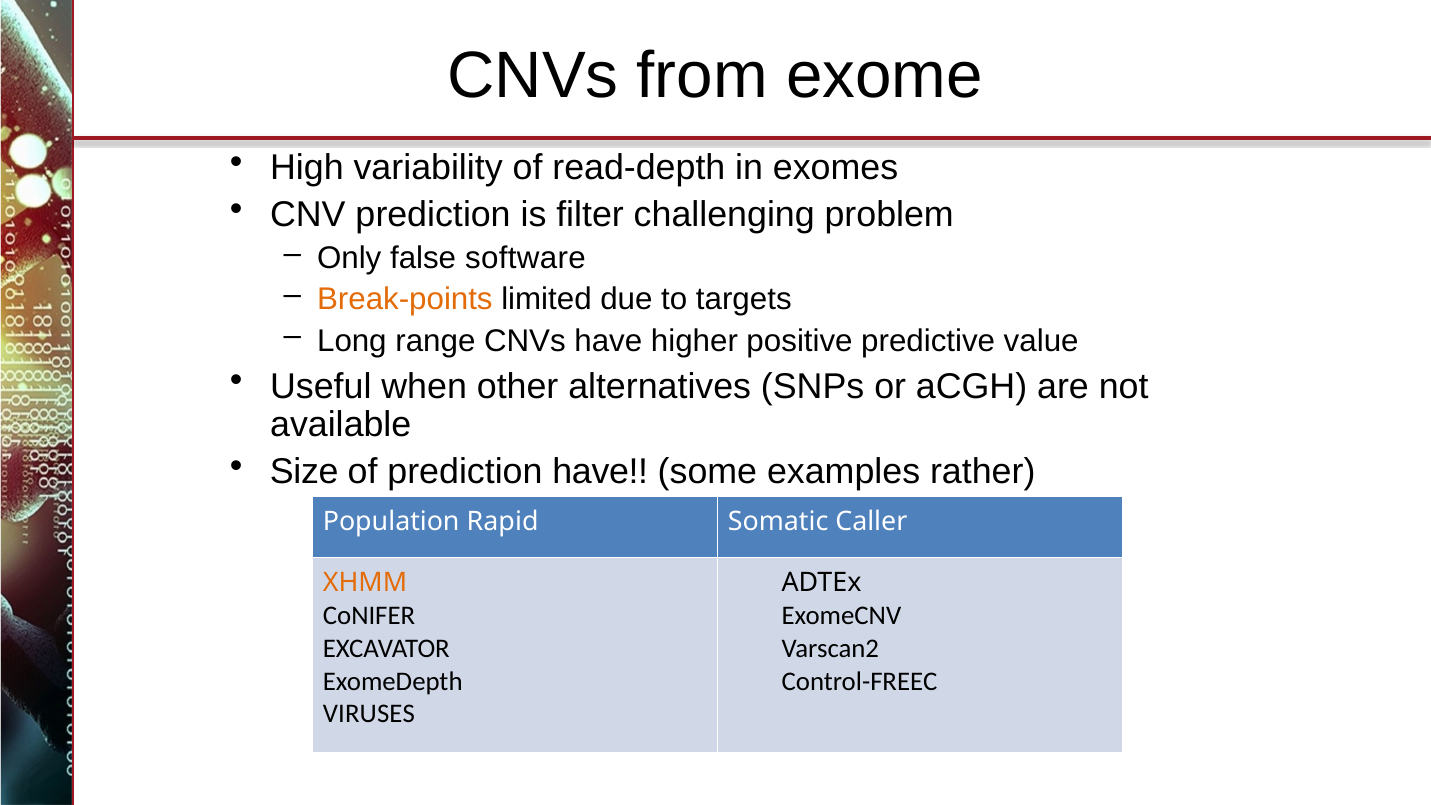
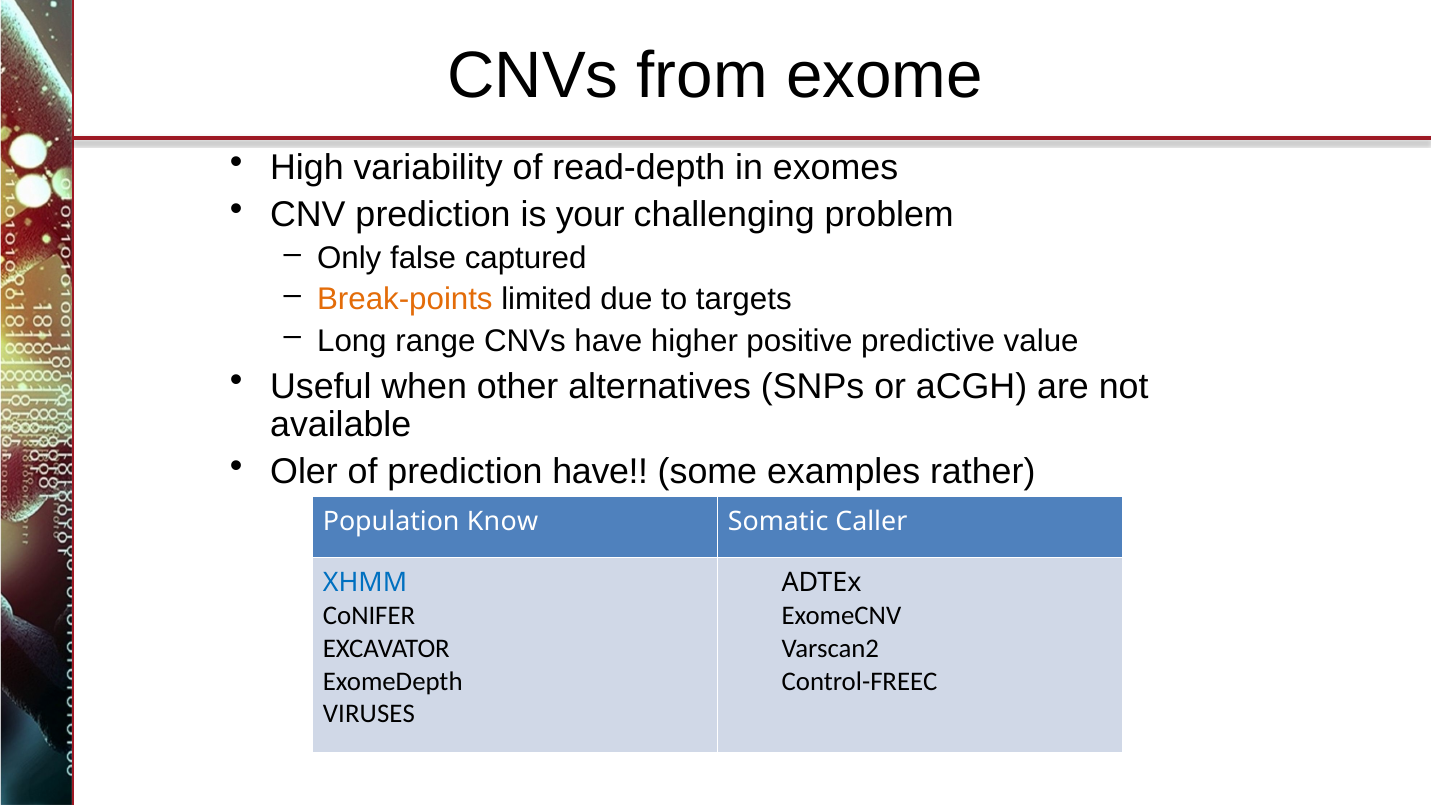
filter: filter -> your (590, 215)
software: software -> captured (526, 258)
Size: Size -> Oler (304, 472)
Rapid: Rapid -> Know (502, 521)
XHMM colour: orange -> blue (365, 582)
